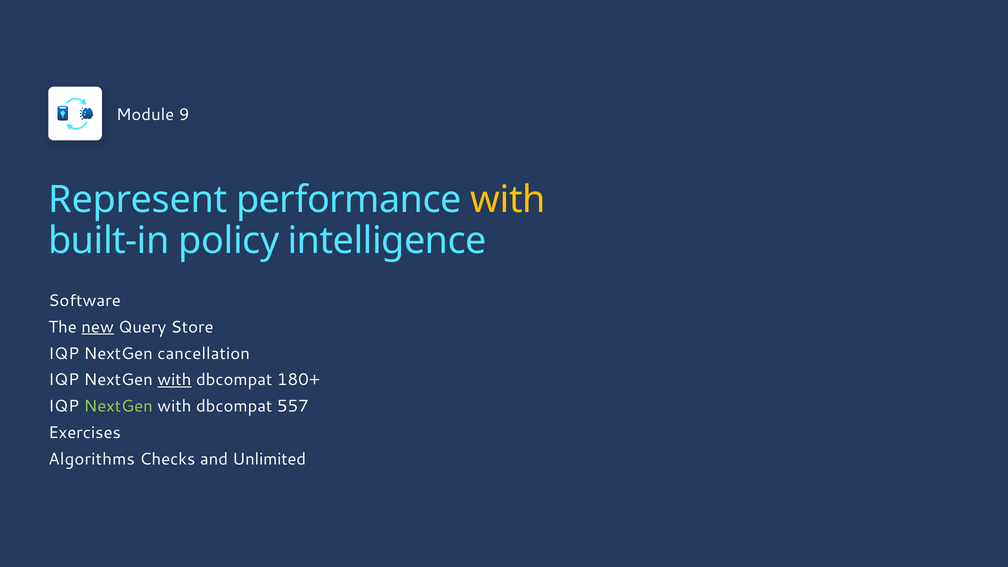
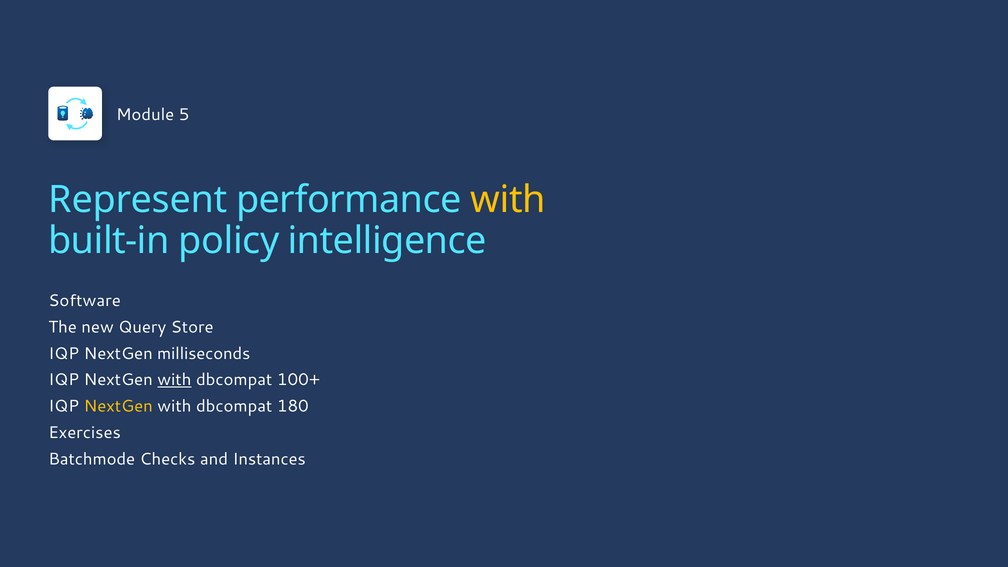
9: 9 -> 5 (184, 115)
new underline: present -> none (98, 327)
cancellation: cancellation -> milliseconds (204, 353)
180+: 180+ -> 100+ (299, 380)
NextGen colour: light green -> yellow (118, 406)
557: 557 -> 180 (293, 406)
Algorithms: Algorithms -> Batchmode (92, 459)
Unlimited: Unlimited -> Instances (269, 459)
